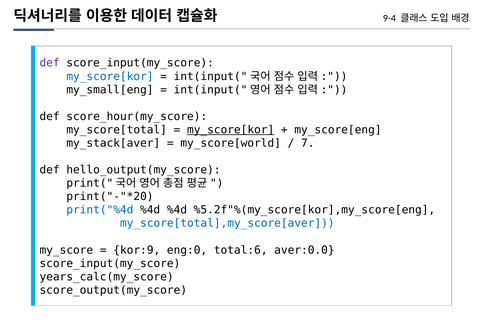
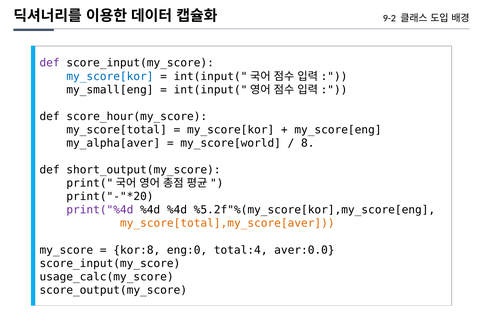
9-4: 9-4 -> 9-2 (389, 18)
my_score[kor underline: present -> none (231, 130)
my_stack[aver: my_stack[aver -> my_alpha[aver (113, 143)
7: 7 -> 8 (308, 143)
hello_output(my_score: hello_output(my_score -> short_output(my_score (143, 170)
print("%4d colour: blue -> purple (100, 210)
my_score[total],my_score[aver colour: blue -> orange (227, 224)
kor:9: kor:9 -> kor:8 (137, 250)
total:6: total:6 -> total:4 (241, 250)
years_calc(my_score: years_calc(my_score -> usage_calc(my_score (107, 277)
